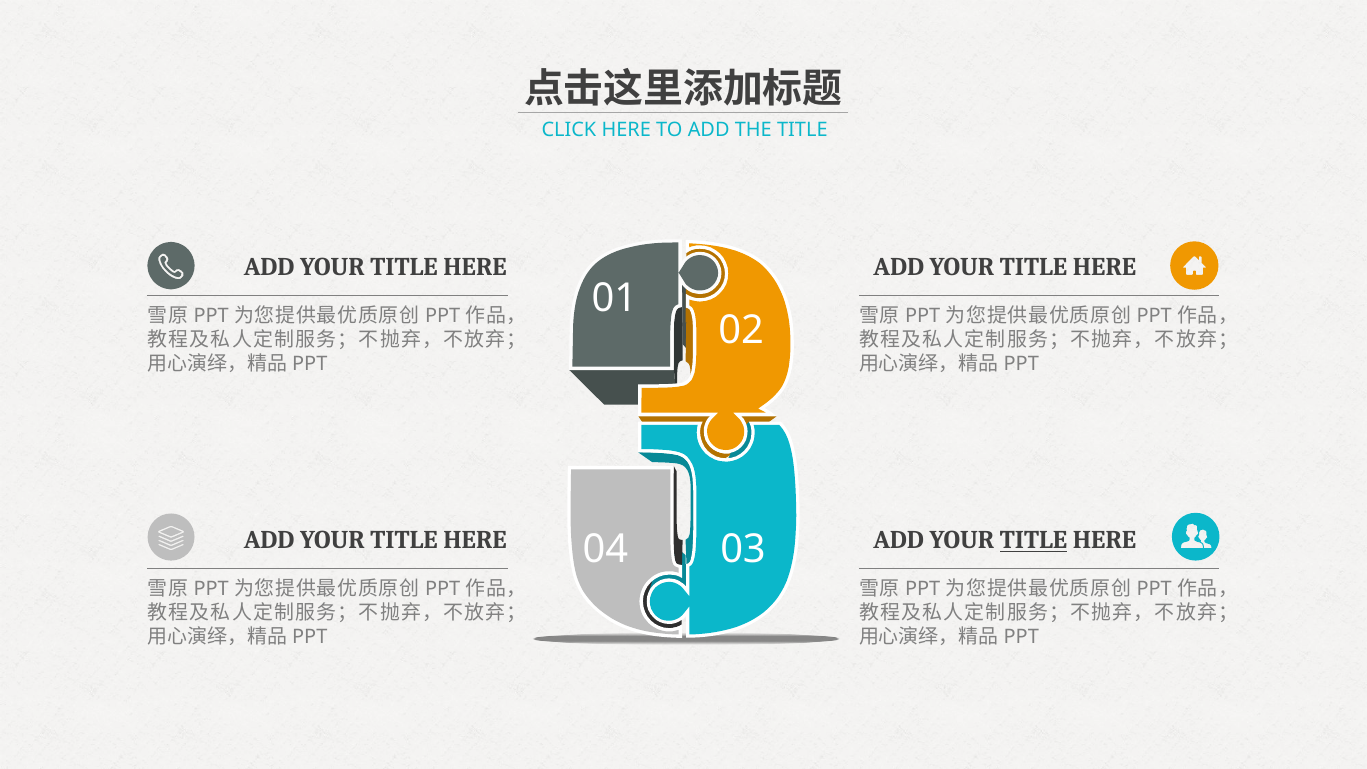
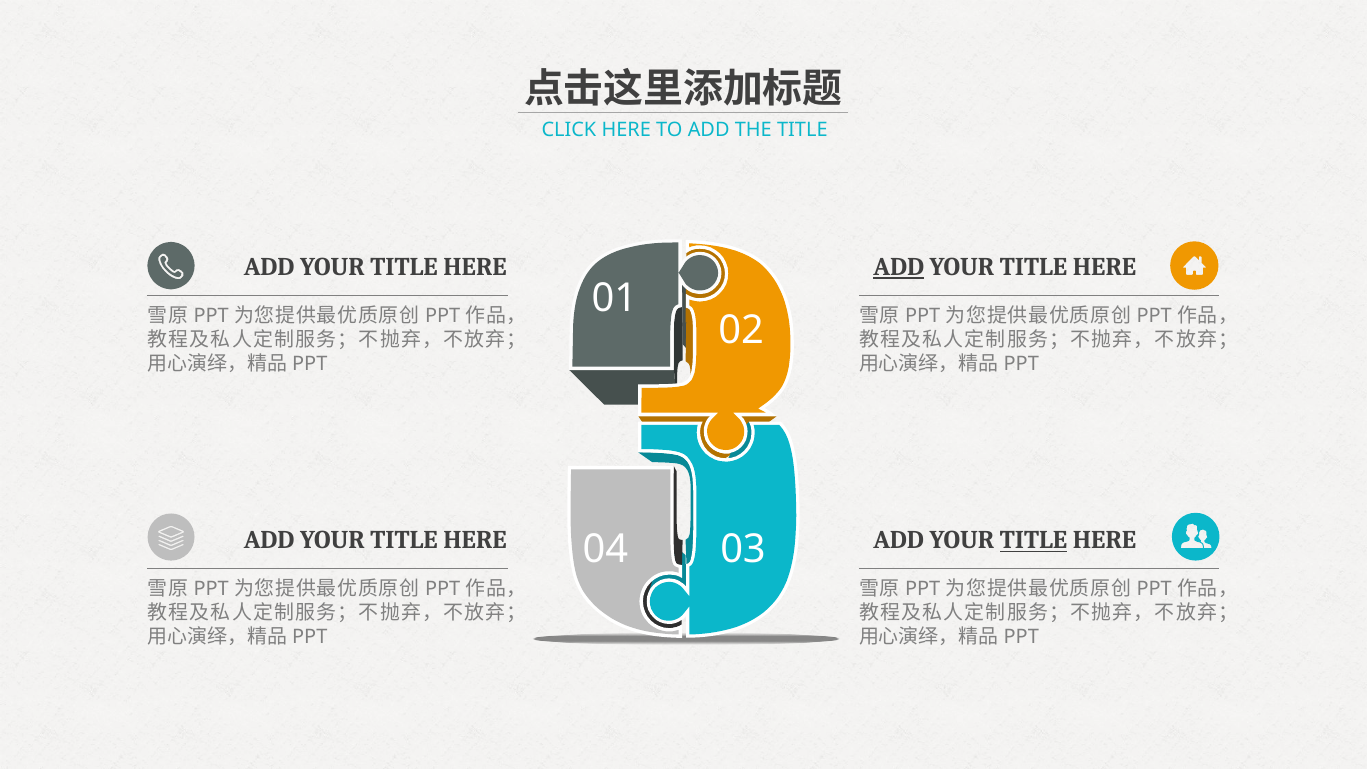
ADD underline: none -> present (899, 267)
